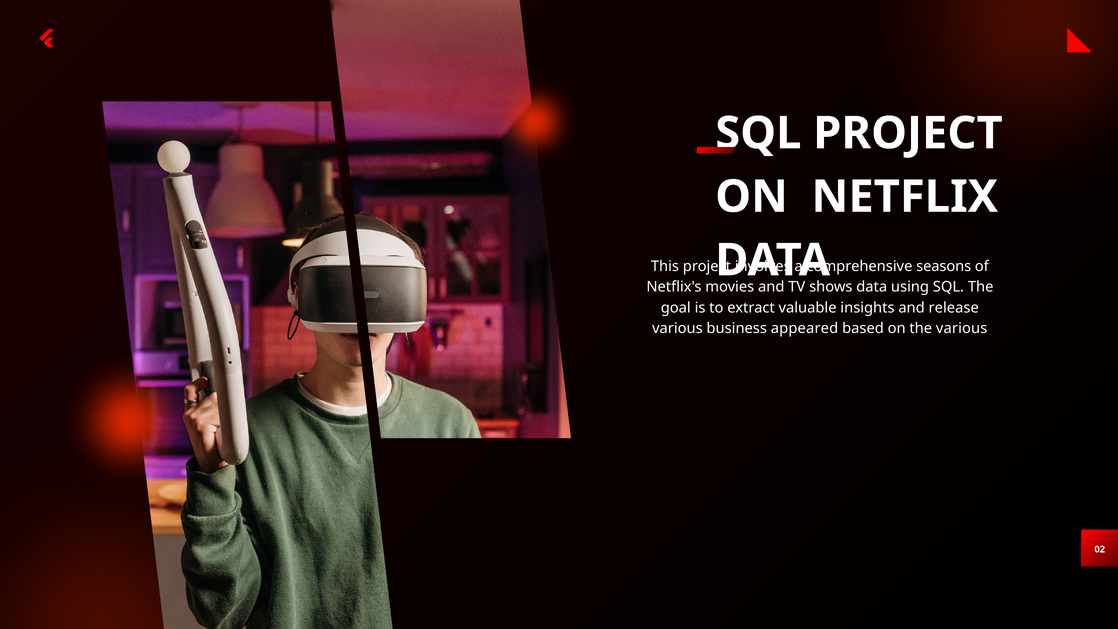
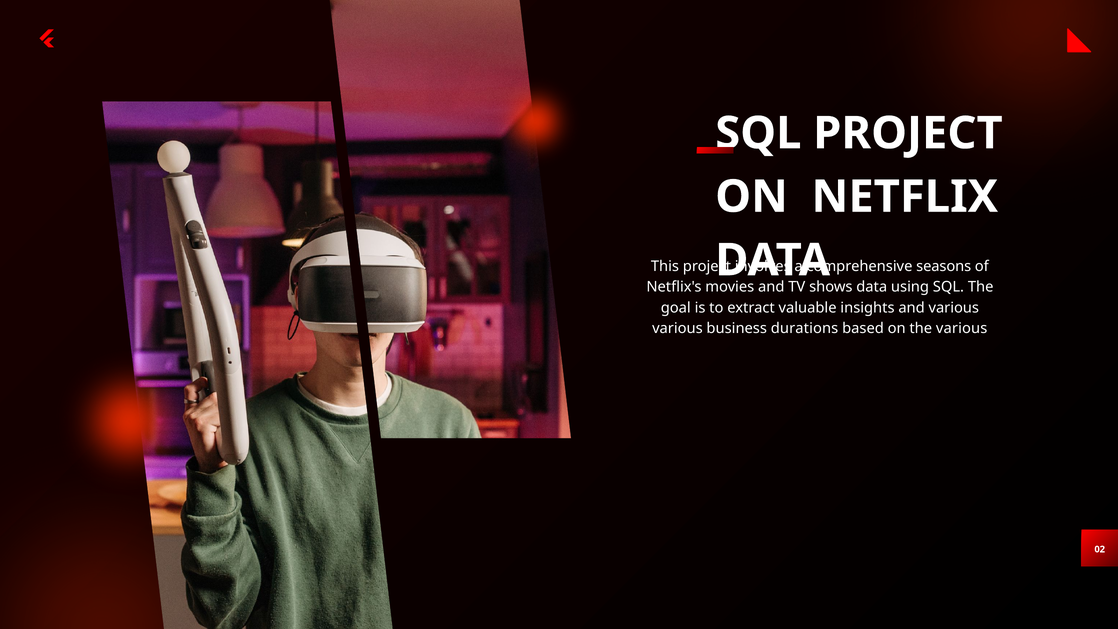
and release: release -> various (954, 308)
appeared: appeared -> durations (805, 328)
